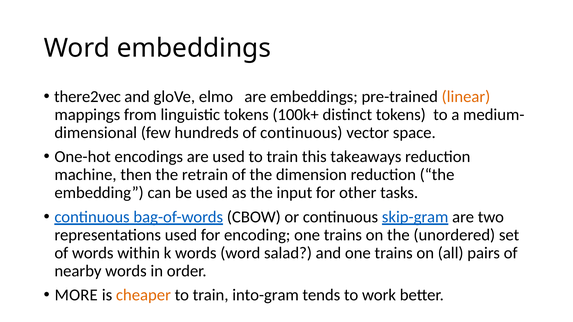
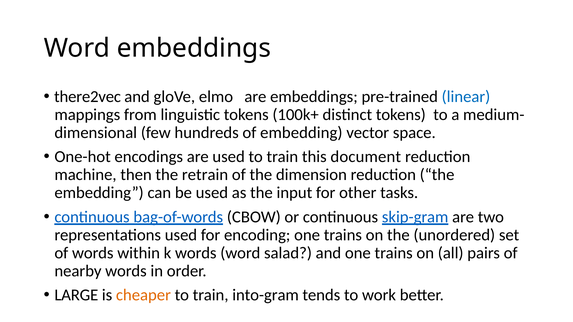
linear colour: orange -> blue (466, 97)
of continuous: continuous -> embedding (301, 133)
takeaways: takeaways -> document (366, 157)
MORE: MORE -> LARGE (76, 295)
